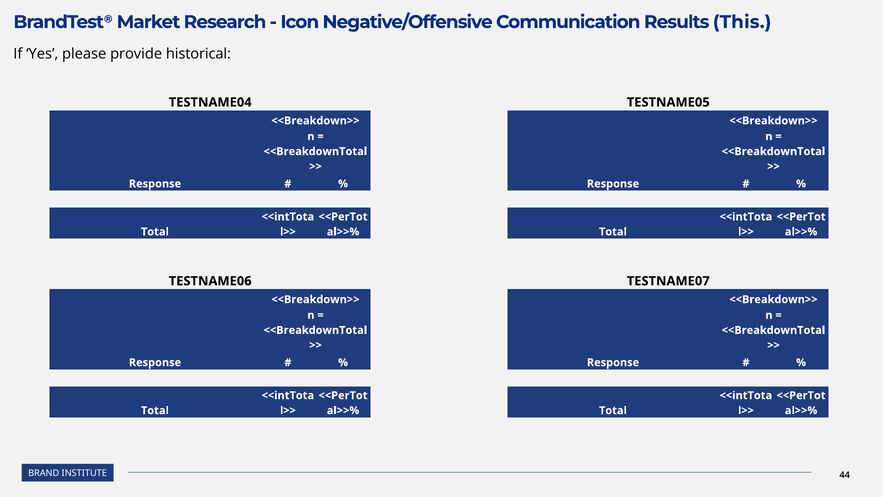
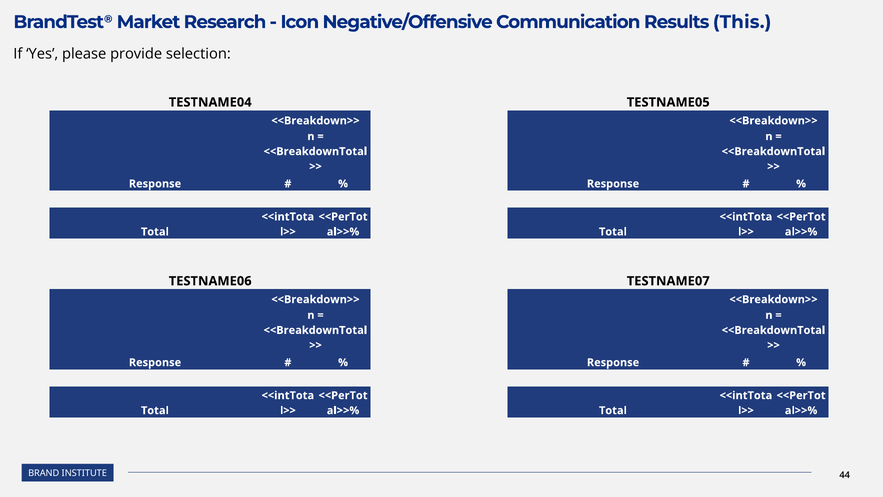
historical: historical -> selection (198, 54)
